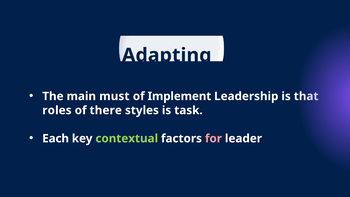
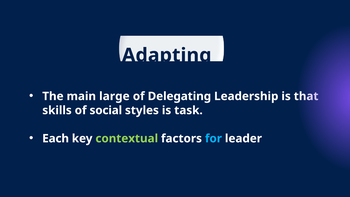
must: must -> large (114, 96)
Implement: Implement -> Delegating (179, 96)
roles: roles -> skills (57, 110)
there: there -> social (106, 110)
for colour: pink -> light blue (213, 138)
